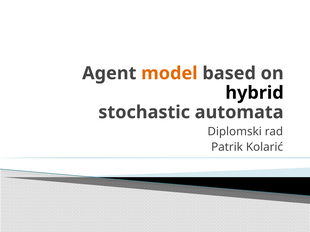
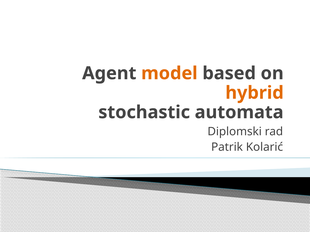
hybrid colour: black -> orange (255, 93)
